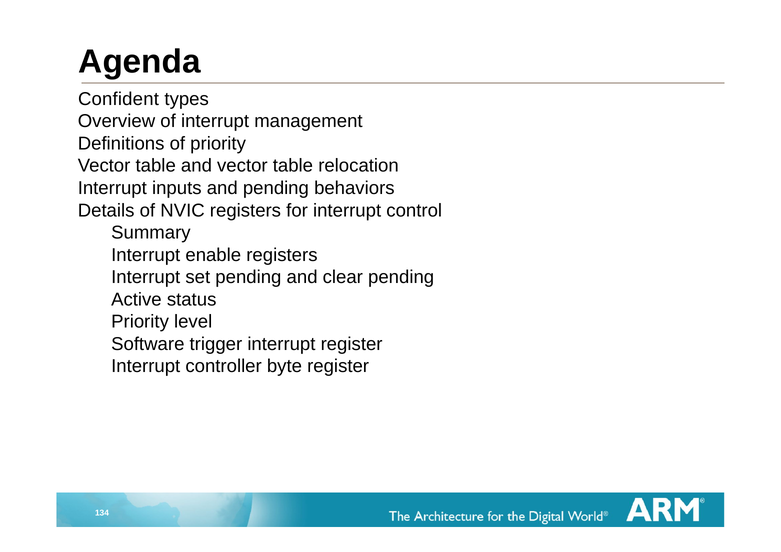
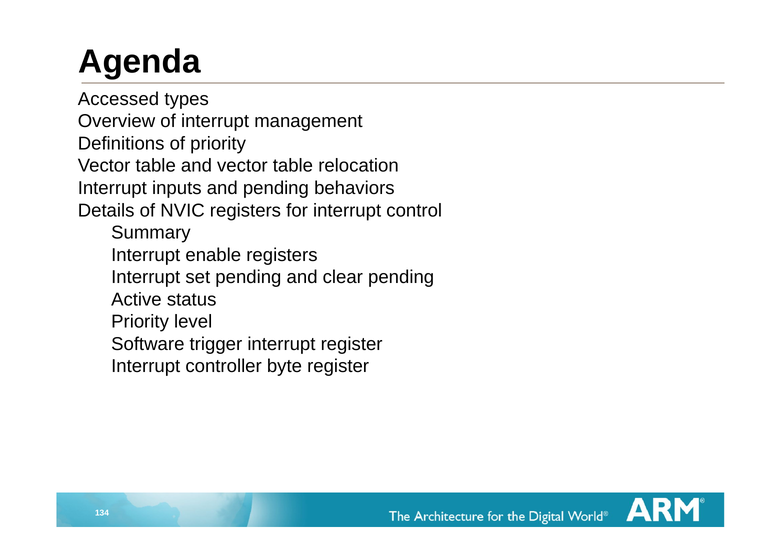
Confident: Confident -> Accessed (118, 99)
